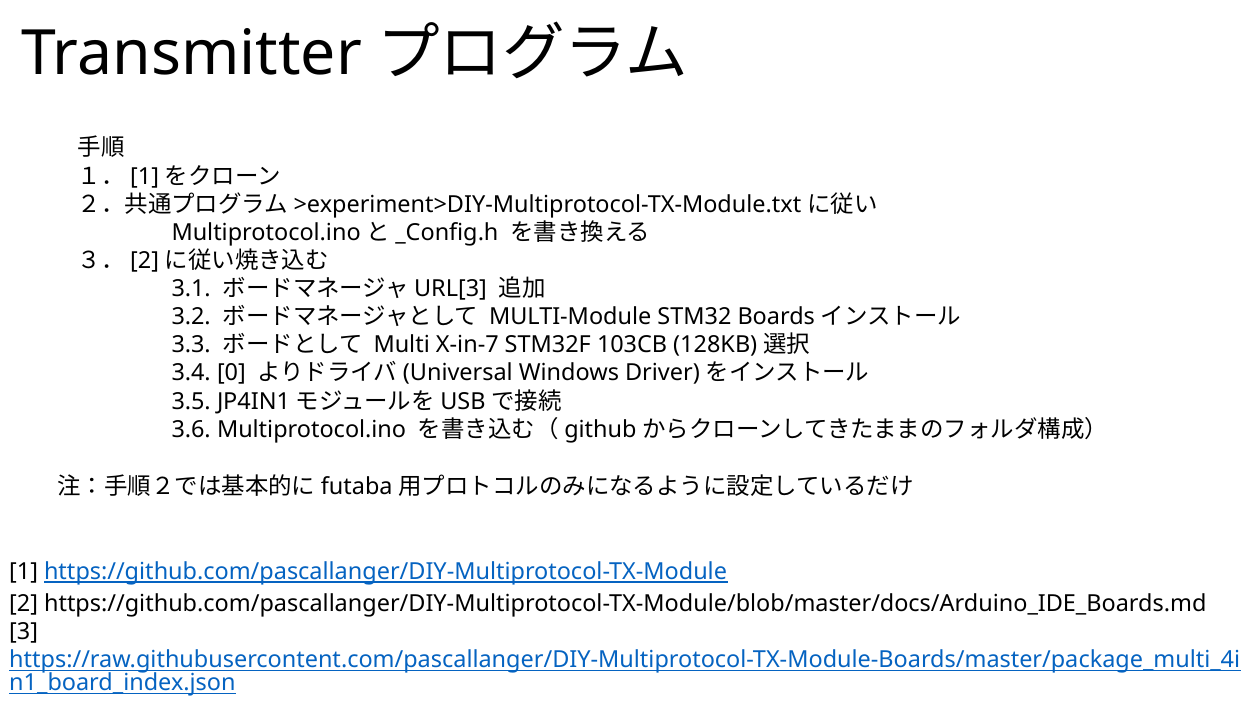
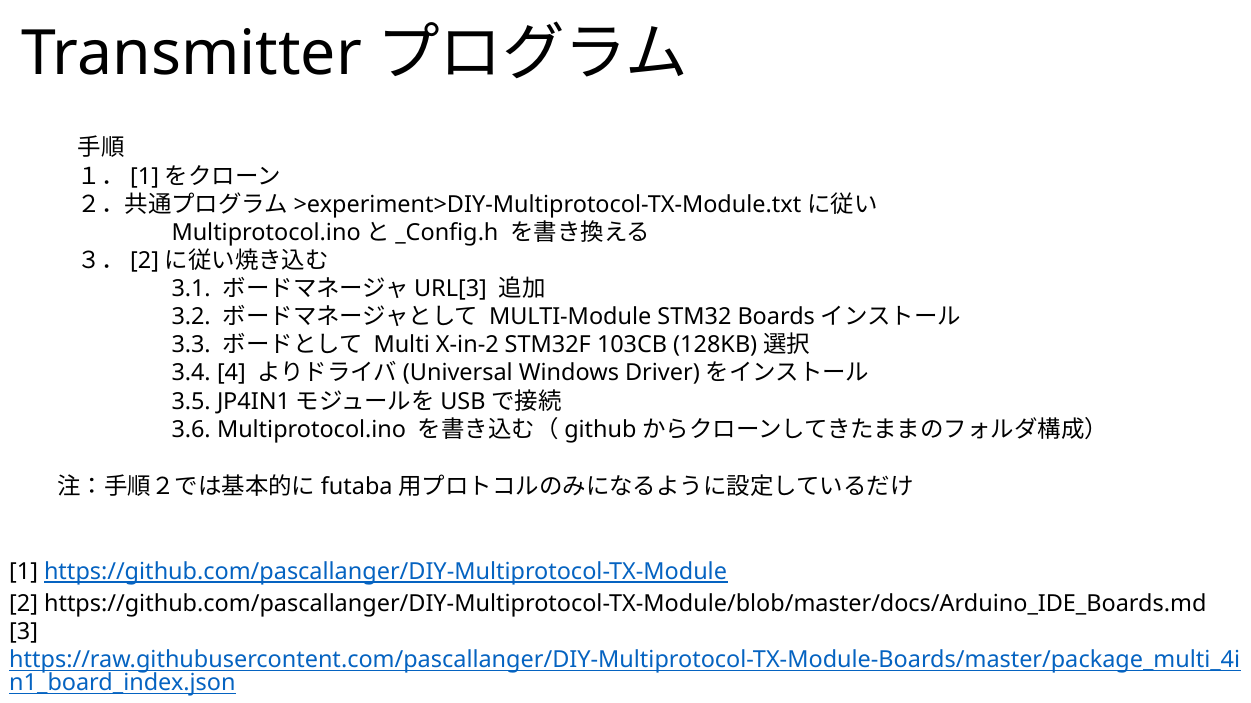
X-in-7: X-in-7 -> X-in-2 (467, 345)
3.4 0: 0 -> 4 (231, 374)
